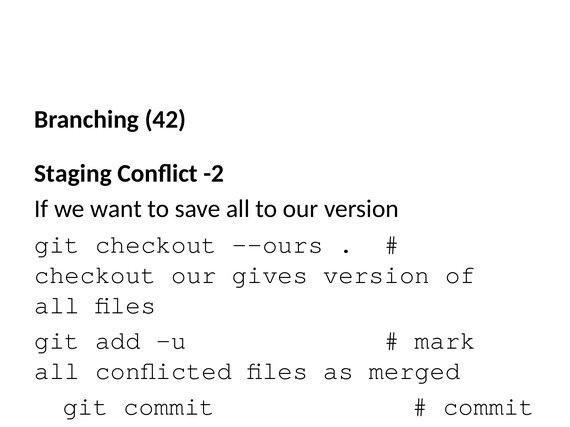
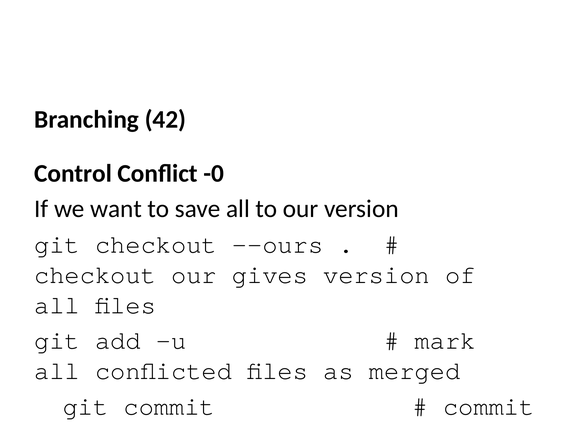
Staging: Staging -> Control (73, 174)
-2: -2 -> -0 (214, 174)
